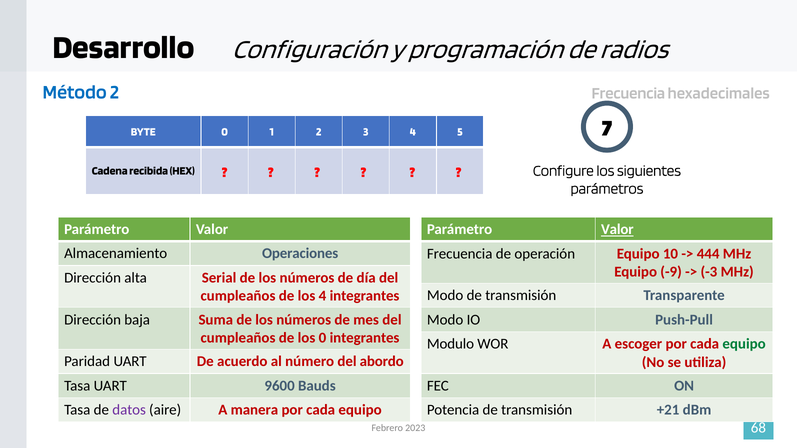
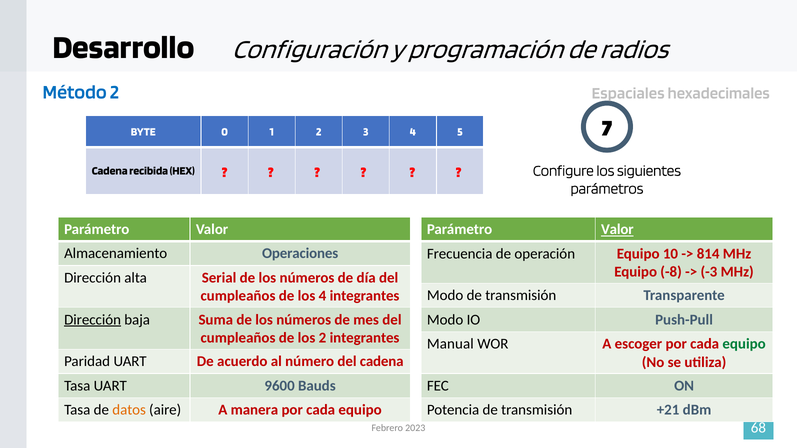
Frecuencia: Frecuencia -> Espaciales (628, 93)
444: 444 -> 814 (708, 254)
-9: -9 -> -8 (671, 272)
Dirección underline: none -> present (93, 320)
los 0: 0 -> 2 (323, 338)
Modulo: Modulo -> Manual (450, 344)
del abordo: abordo -> cadena (382, 362)
datos colour: purple -> orange (129, 410)
